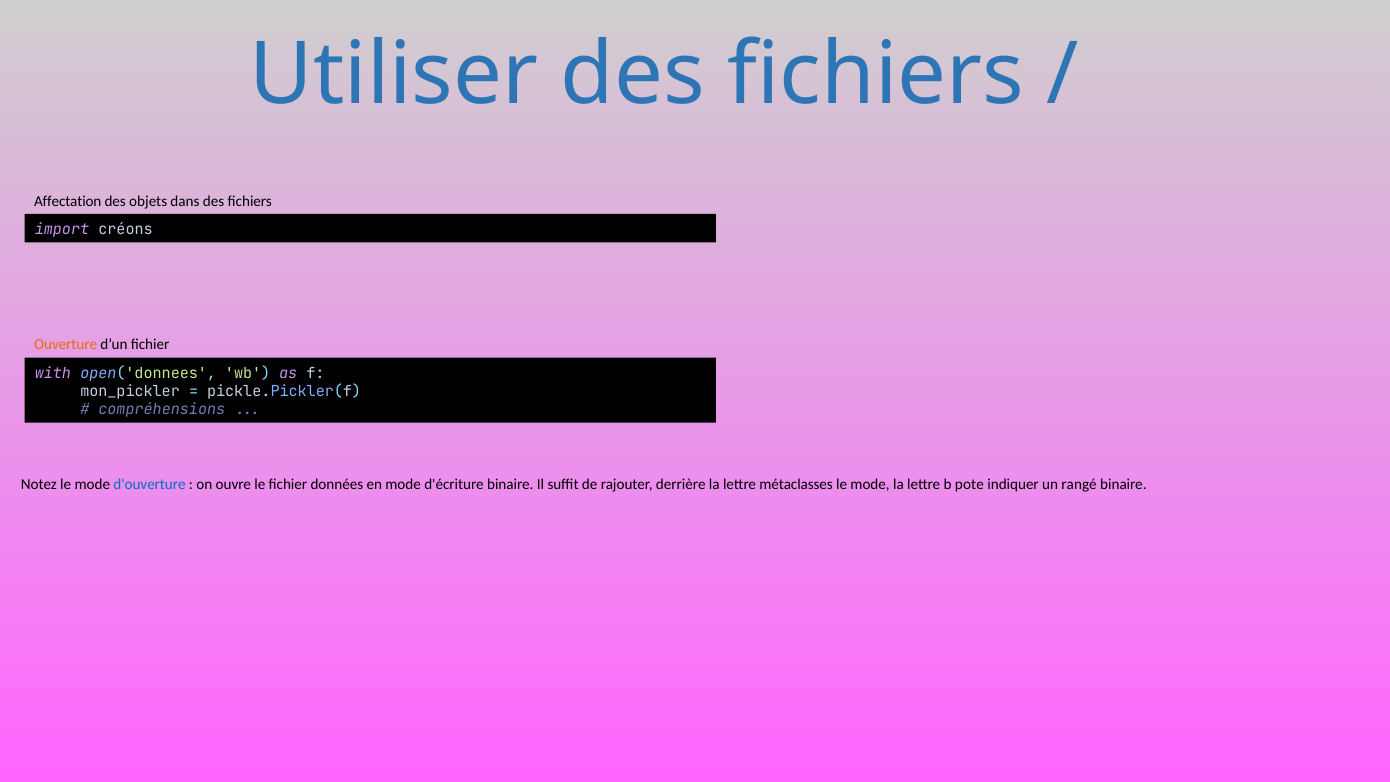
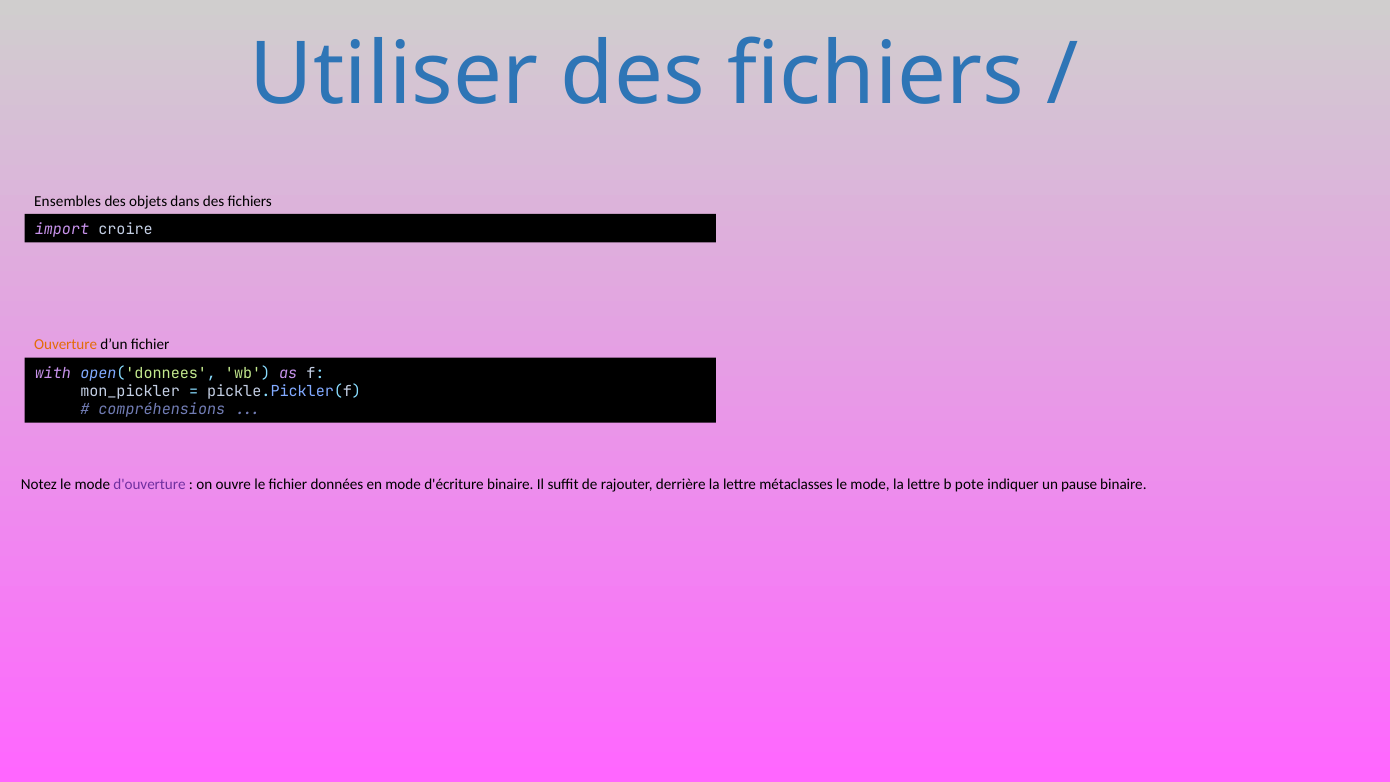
Affectation: Affectation -> Ensembles (68, 201)
créons: créons -> croire (126, 229)
d'ouverture colour: blue -> purple (150, 485)
rangé: rangé -> pause (1079, 485)
